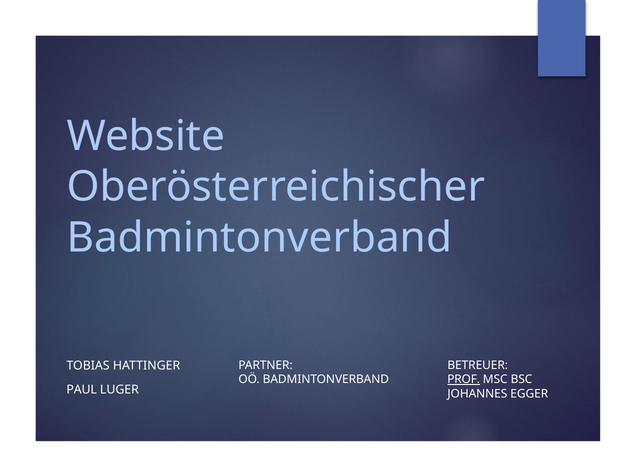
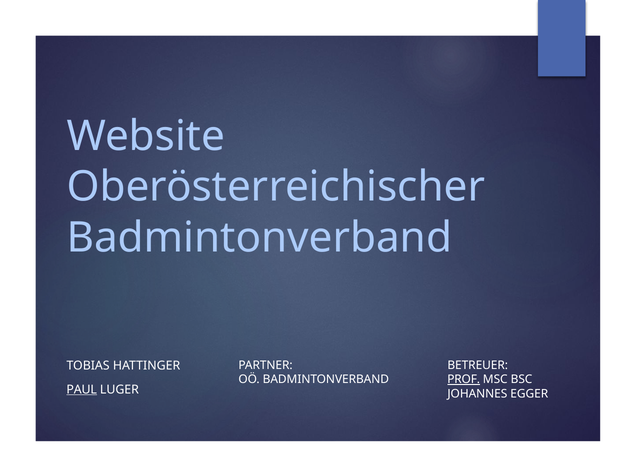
PAUL underline: none -> present (82, 390)
